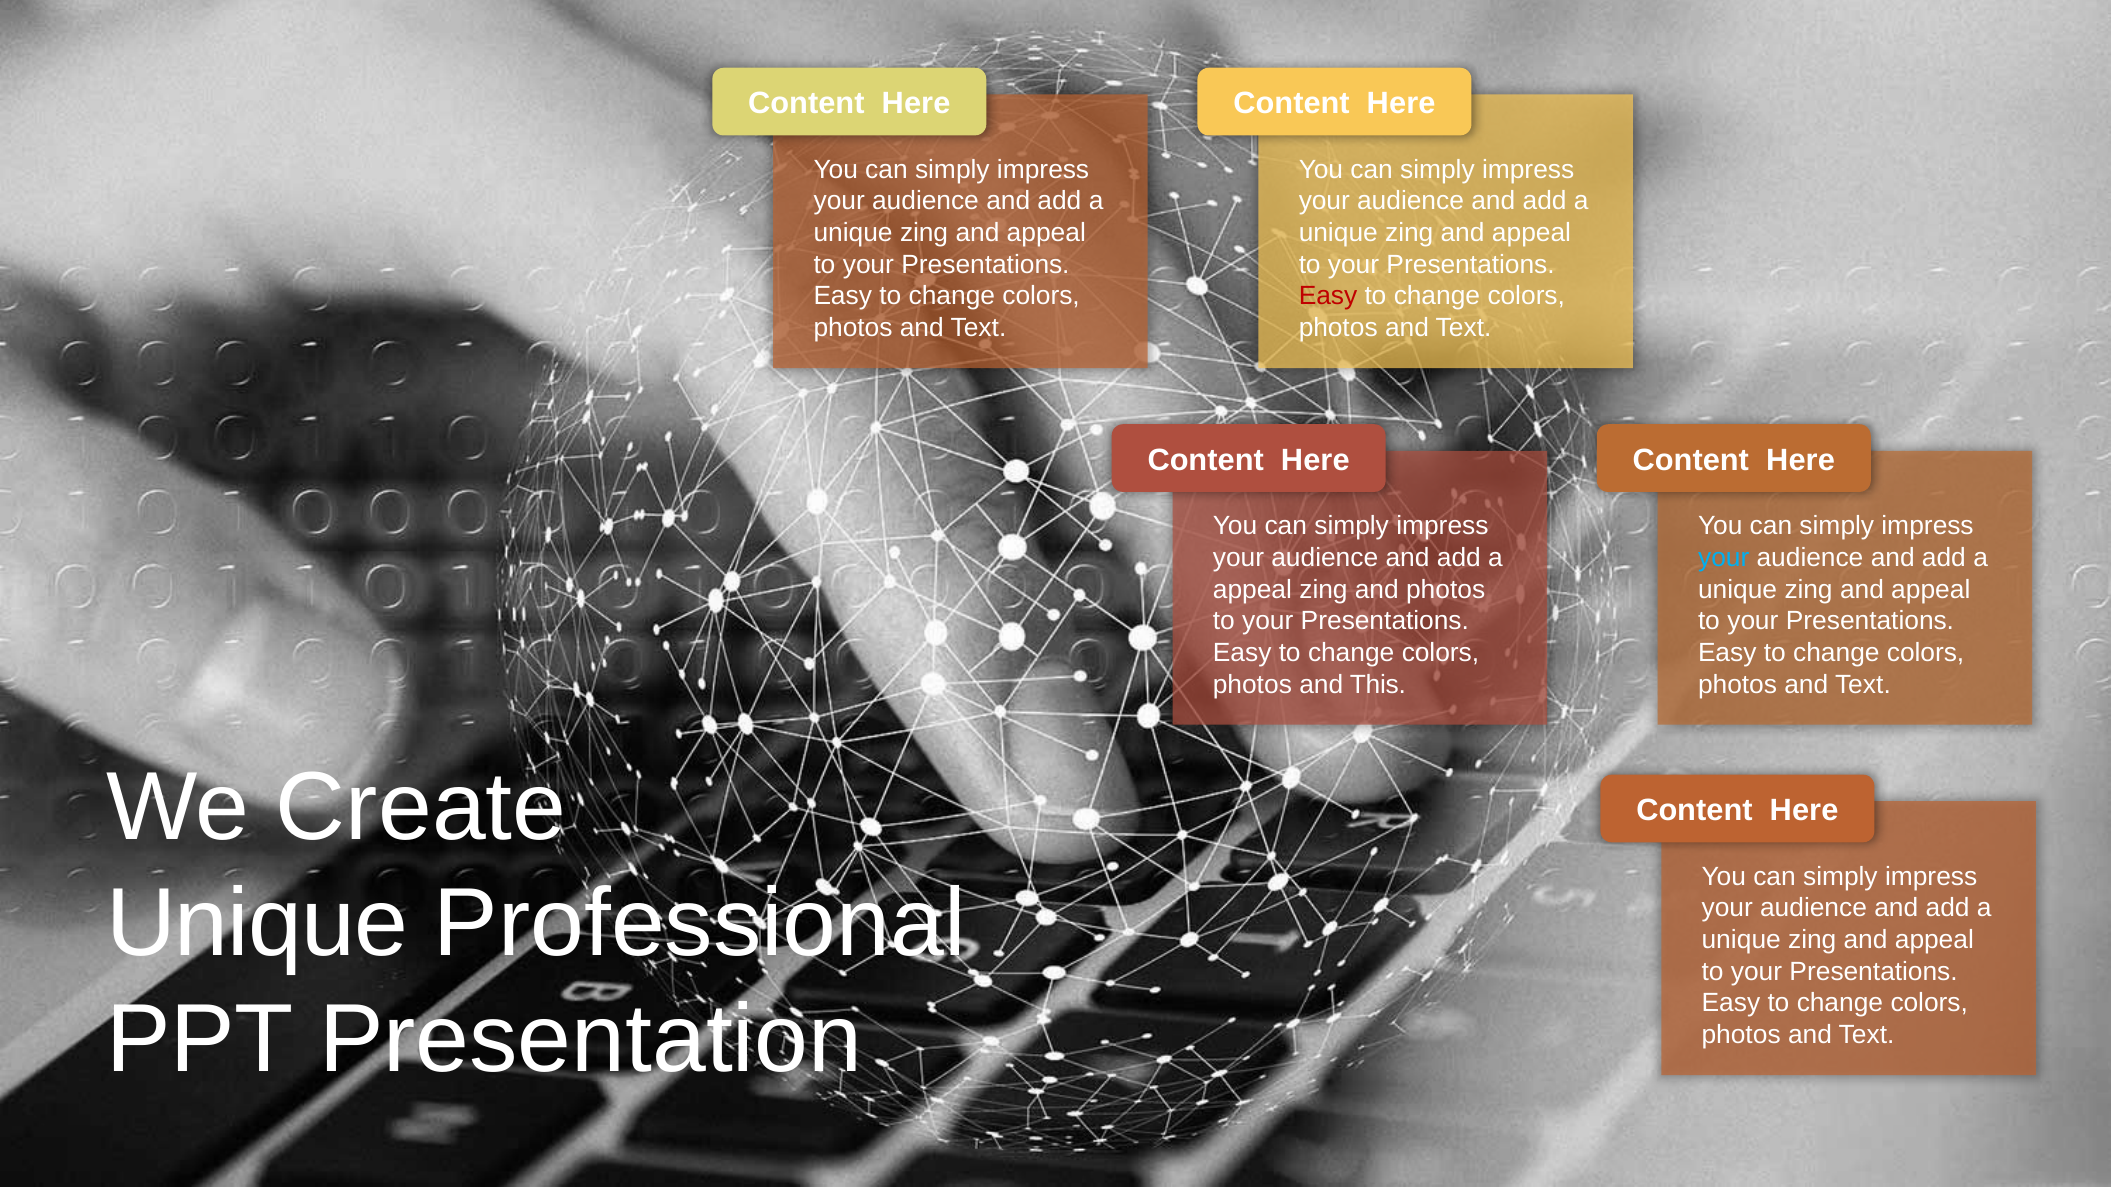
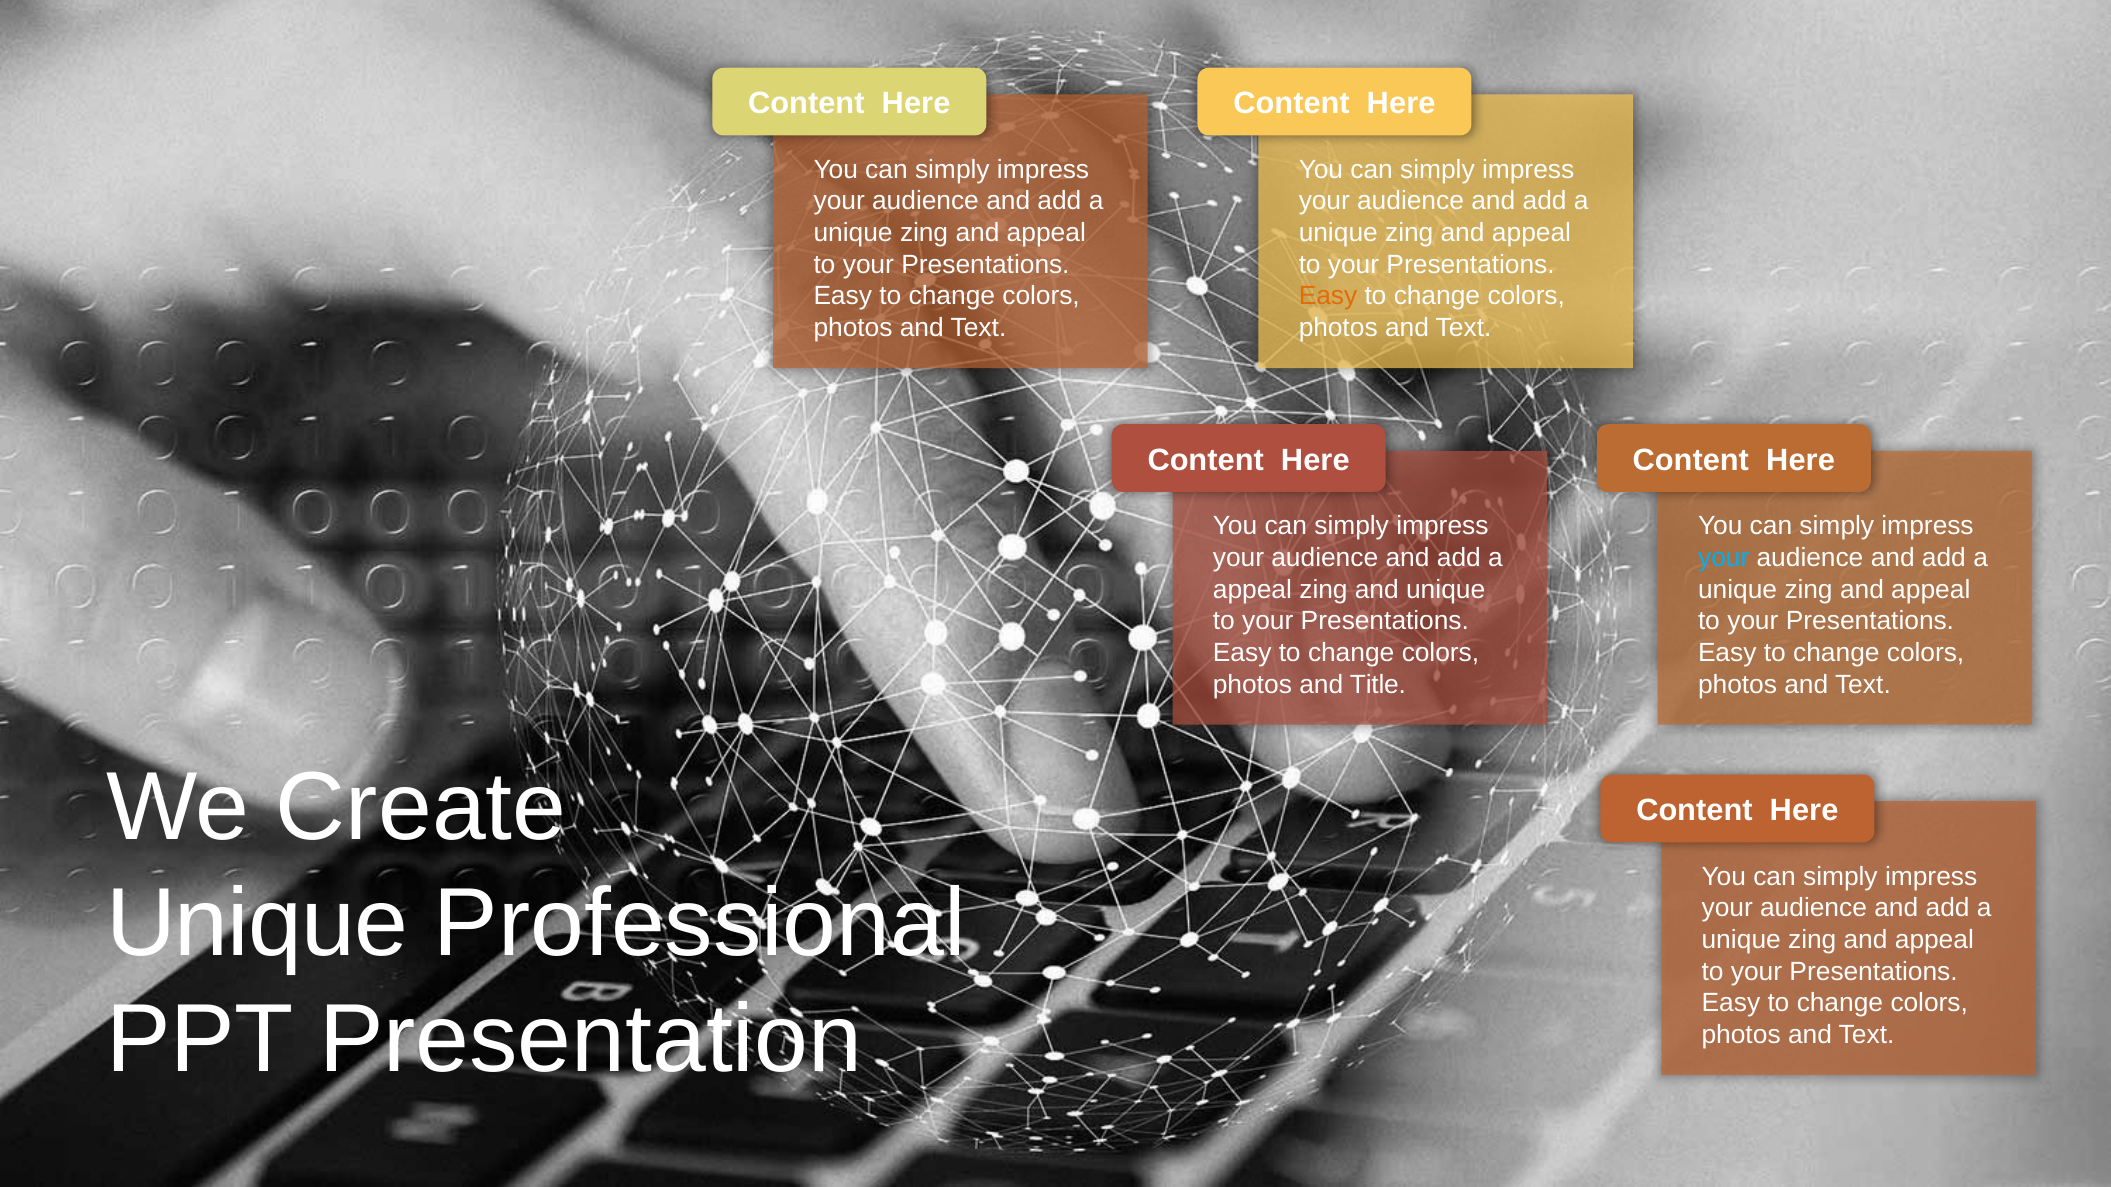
Easy colour: red -> orange (1328, 296)
and photos: photos -> unique (1446, 590)
This: This -> Title (1378, 685)
